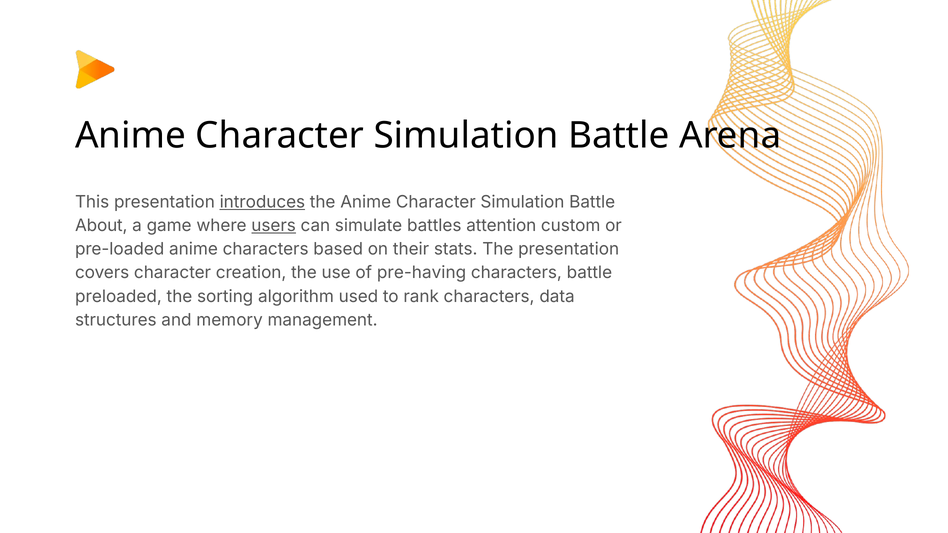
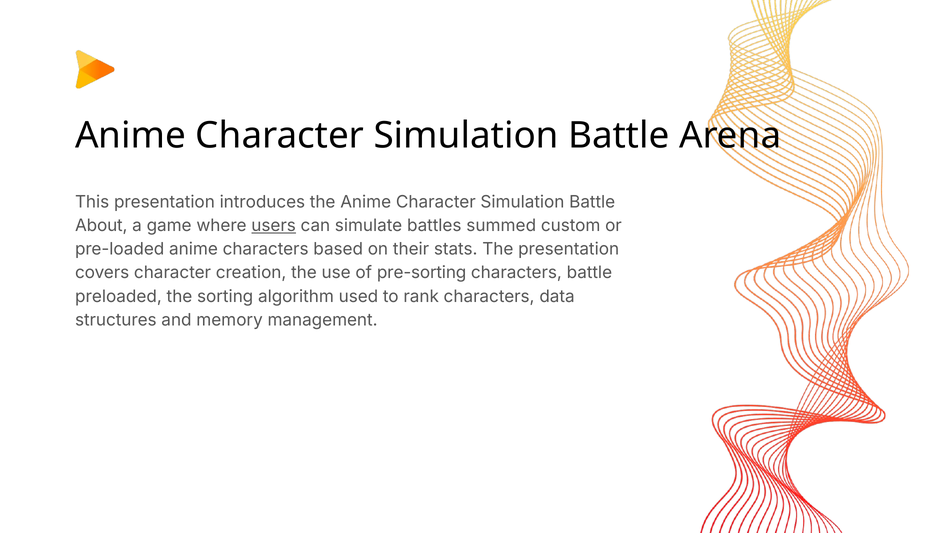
introduces underline: present -> none (262, 202)
attention: attention -> summed (501, 226)
pre-having: pre-having -> pre-sorting (422, 273)
